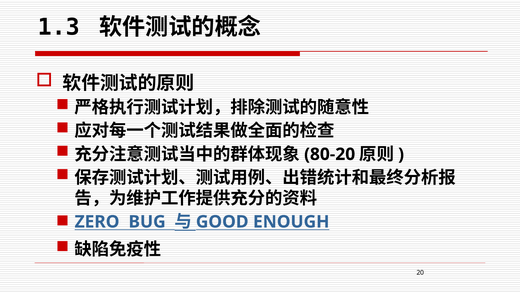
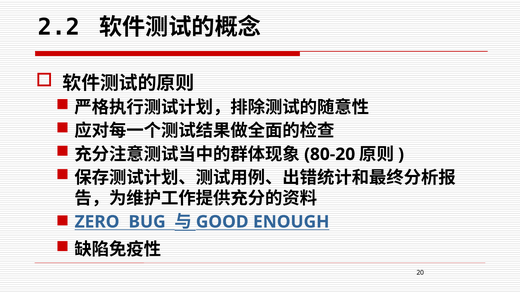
1.3: 1.3 -> 2.2 (59, 27)
